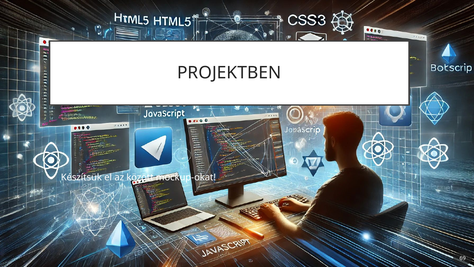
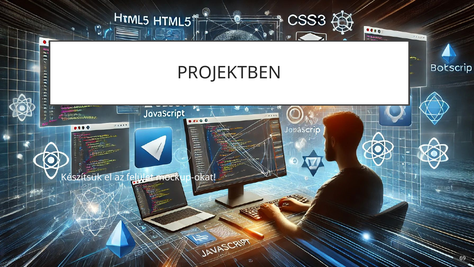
között: között -> felület (140, 177)
